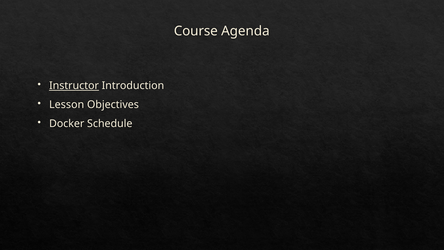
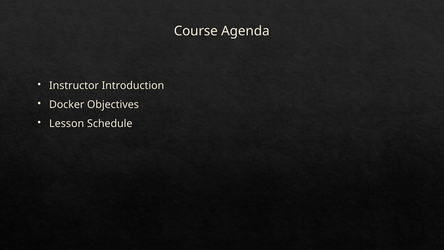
Instructor underline: present -> none (74, 86)
Lesson: Lesson -> Docker (67, 105)
Docker: Docker -> Lesson (67, 124)
